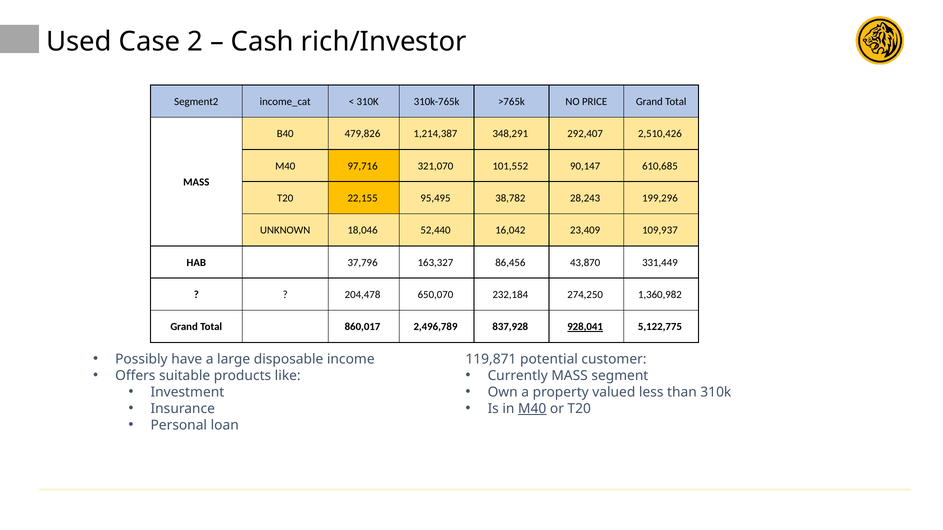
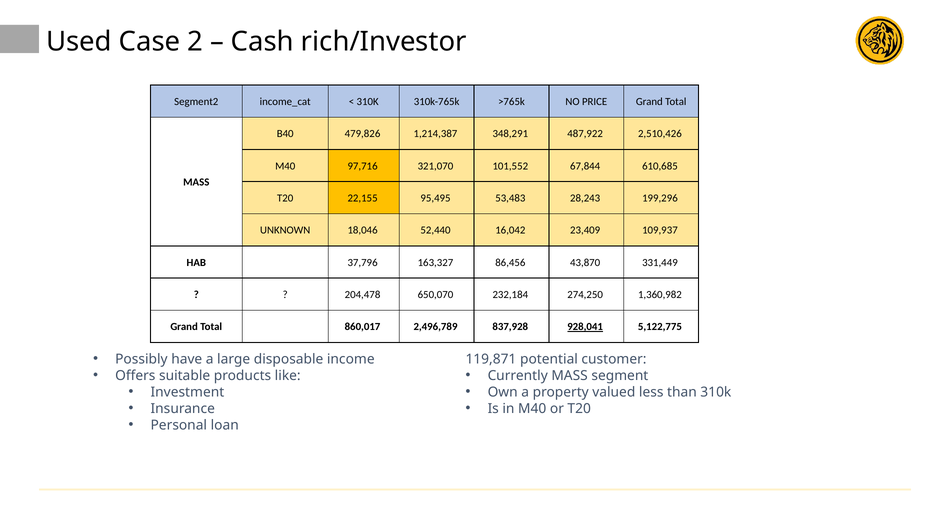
292,407: 292,407 -> 487,922 (585, 134)
90,147: 90,147 -> 67,844 (585, 166)
38,782: 38,782 -> 53,483 (510, 198)
M40 underline: present -> none (532, 409)
